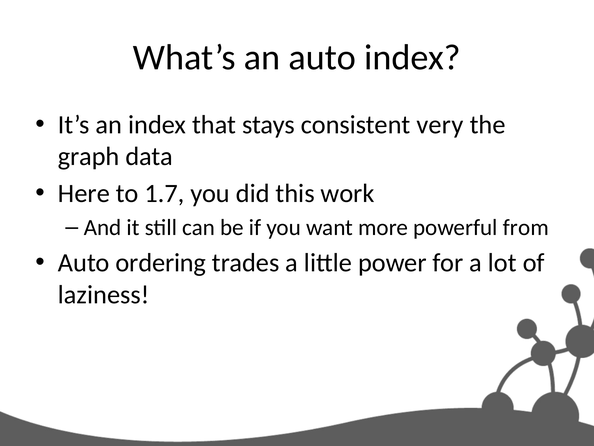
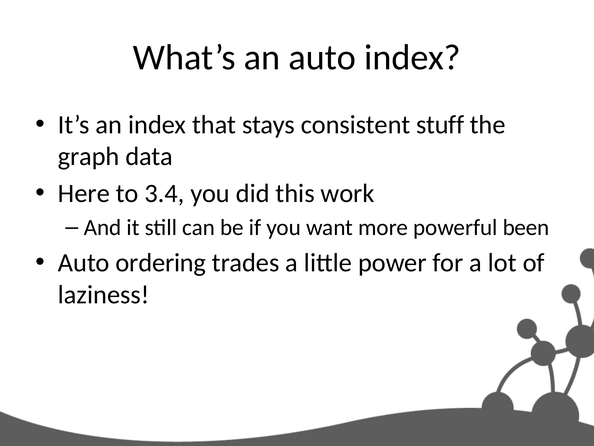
very: very -> stuff (440, 125)
1.7: 1.7 -> 3.4 (164, 193)
from: from -> been (526, 227)
